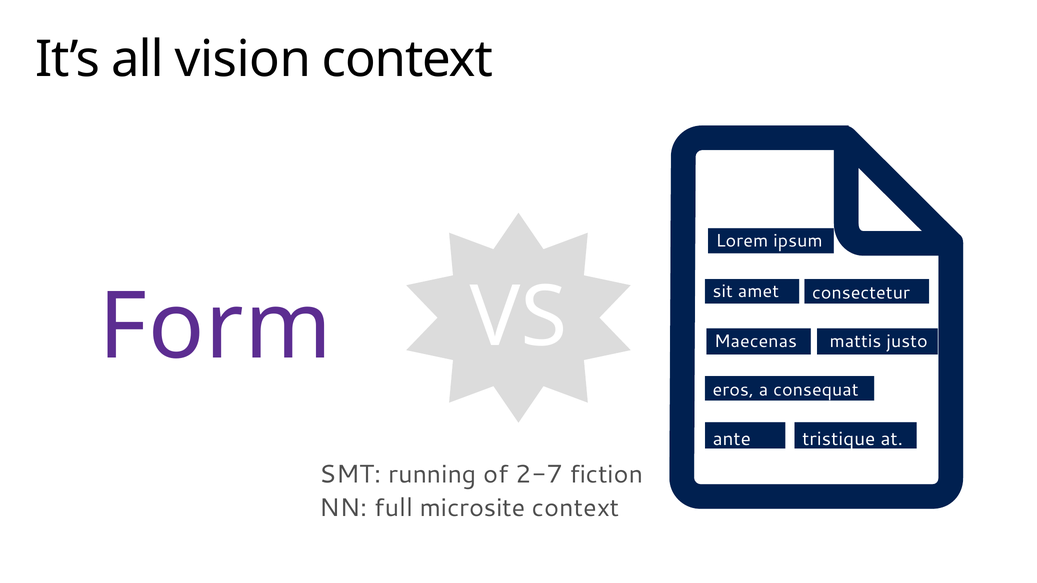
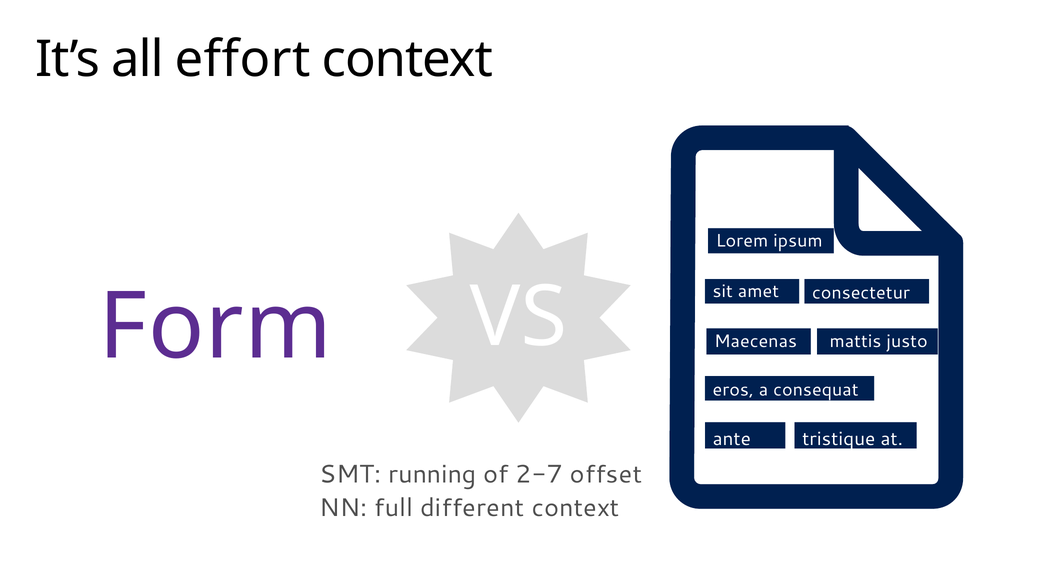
vision: vision -> effort (243, 59)
fiction: fiction -> offset (606, 474)
microsite: microsite -> different (472, 508)
